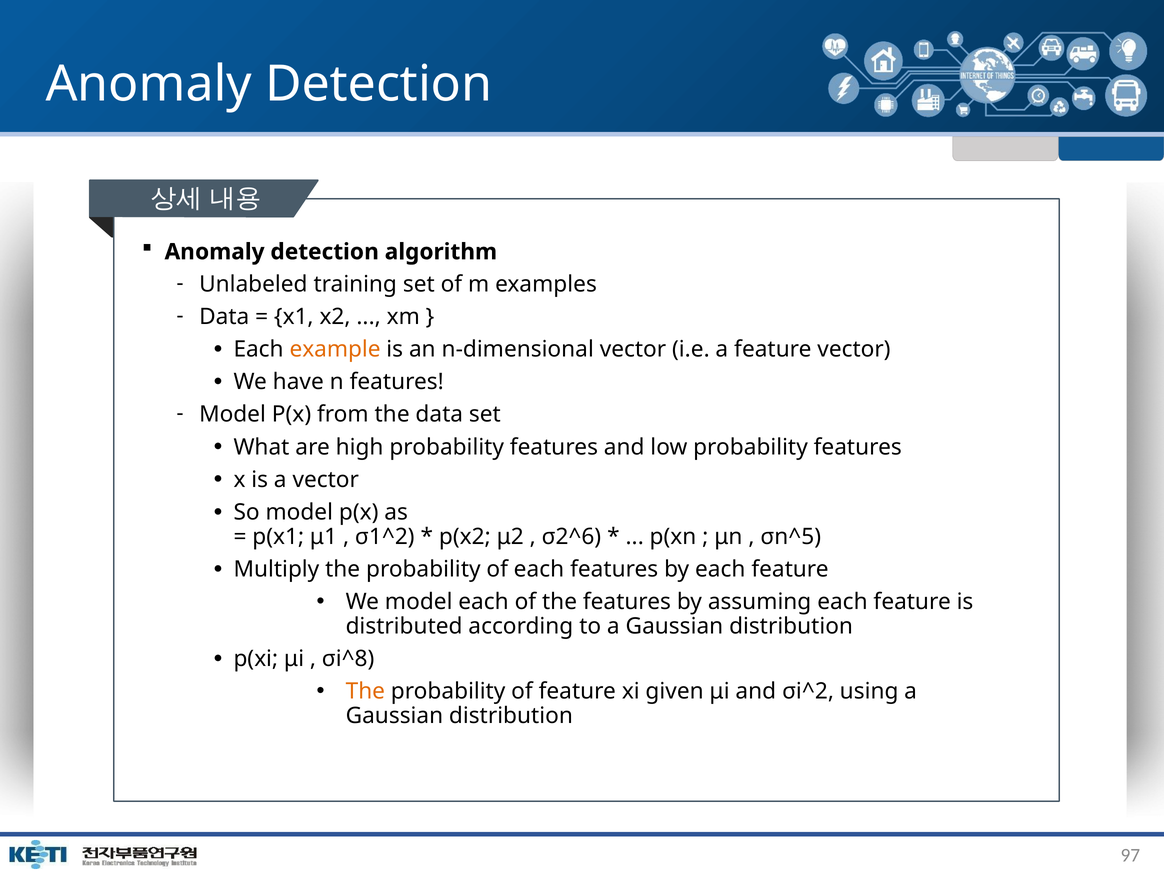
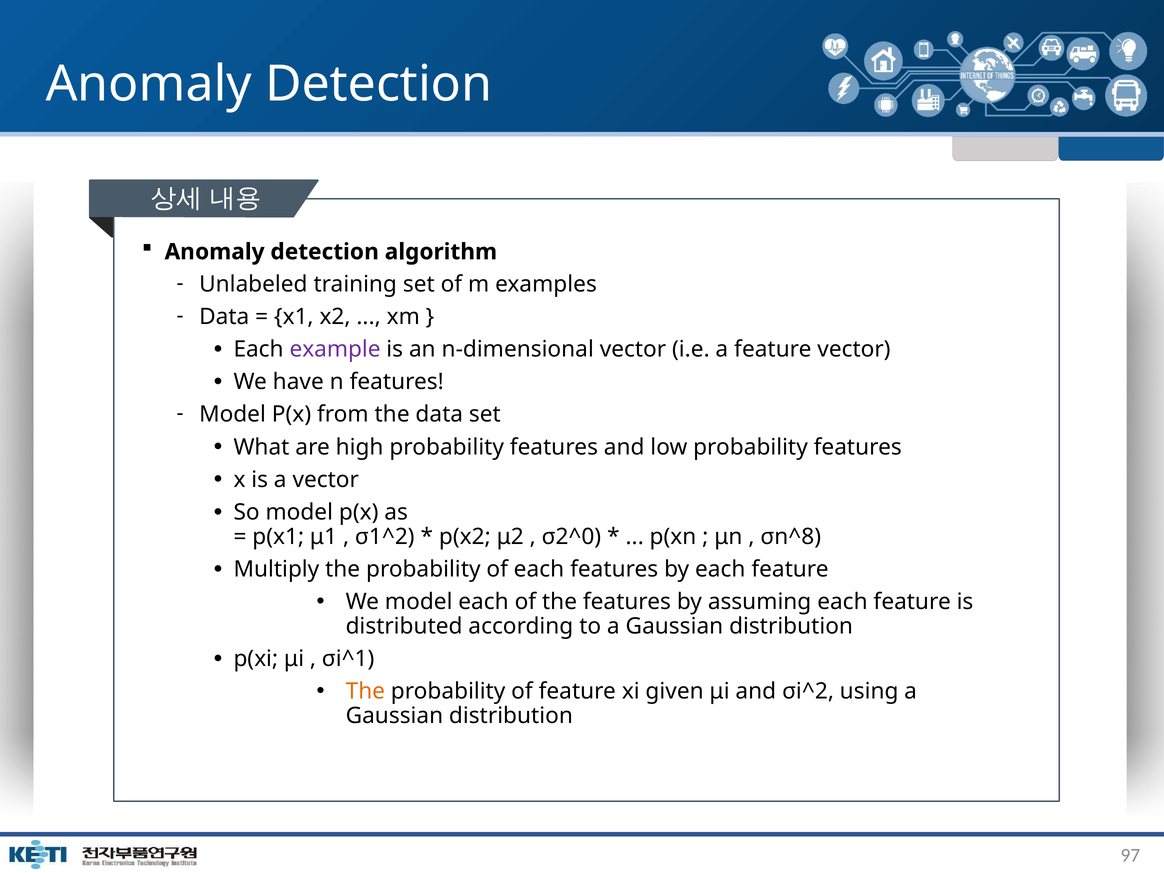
example colour: orange -> purple (335, 349)
σ2^6: σ2^6 -> σ2^0 (571, 537)
σn^5: σn^5 -> σn^8 (791, 537)
σi^8: σi^8 -> σi^1 (348, 659)
